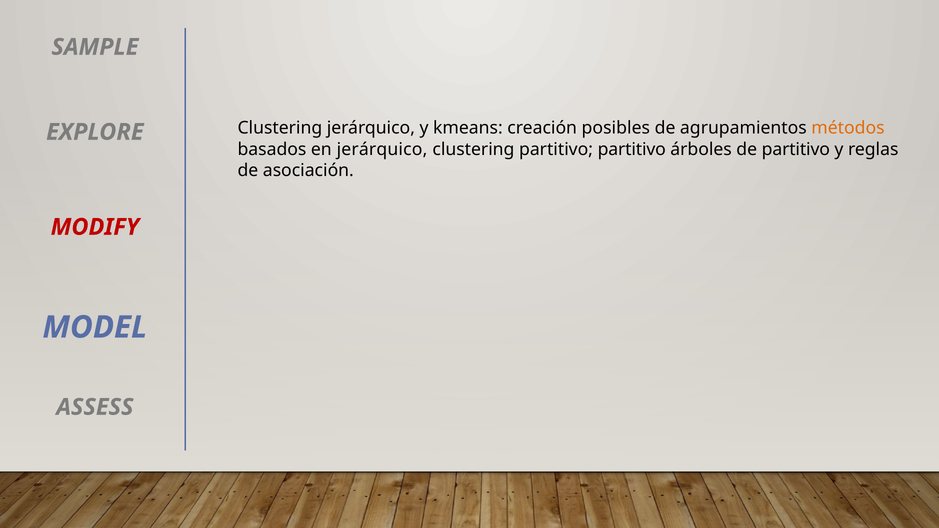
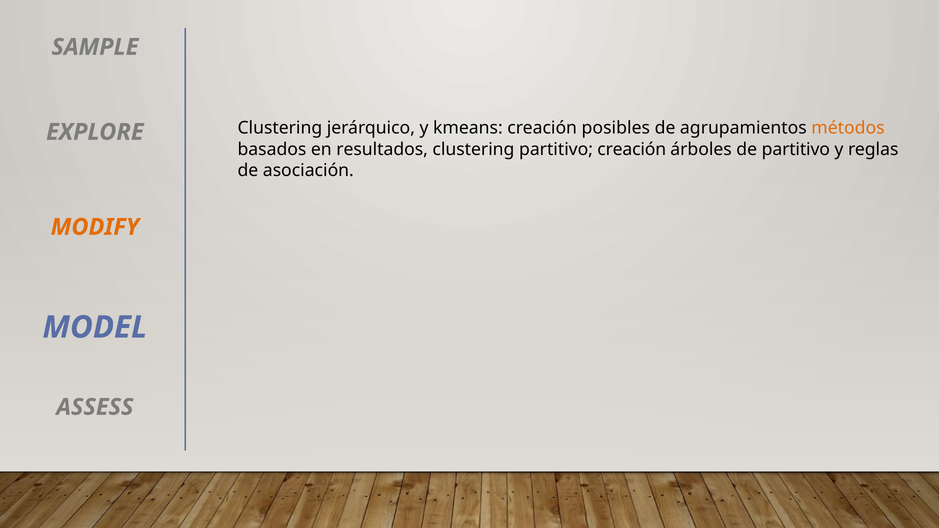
en jerárquico: jerárquico -> resultados (382, 149)
partitivo partitivo: partitivo -> creación (632, 149)
MODIFY colour: red -> orange (95, 227)
